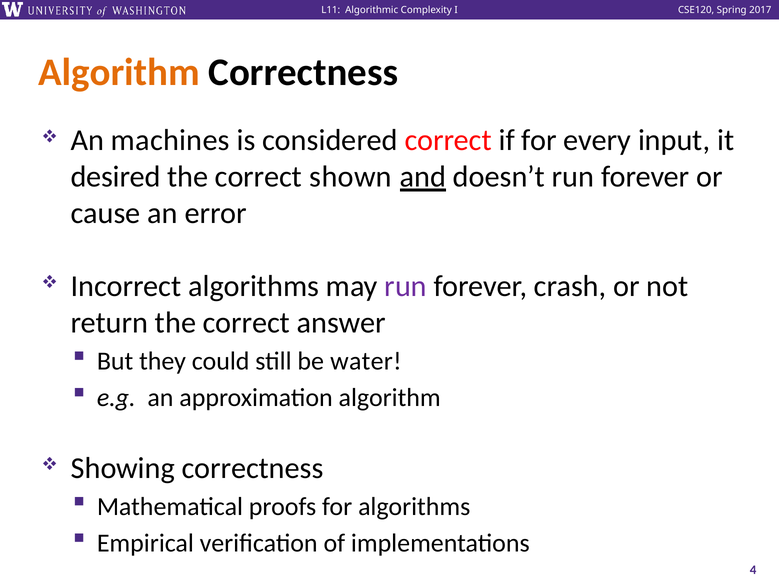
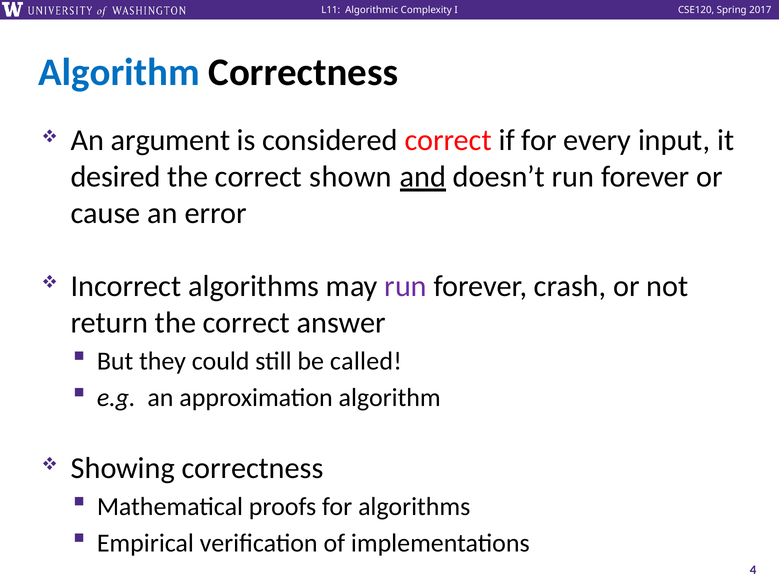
Algorithm colour: orange -> blue (119, 72)
machines: machines -> argument (171, 140)
water: water -> called (366, 361)
